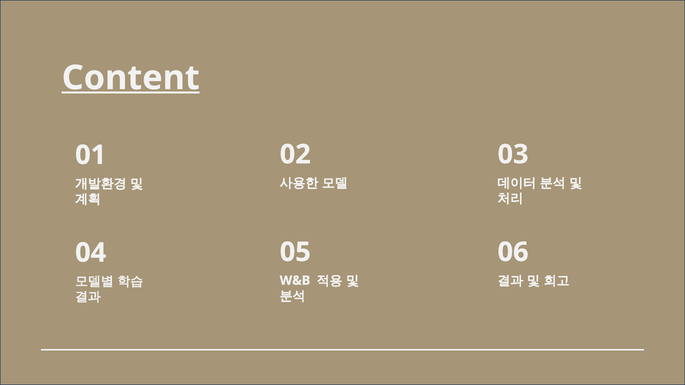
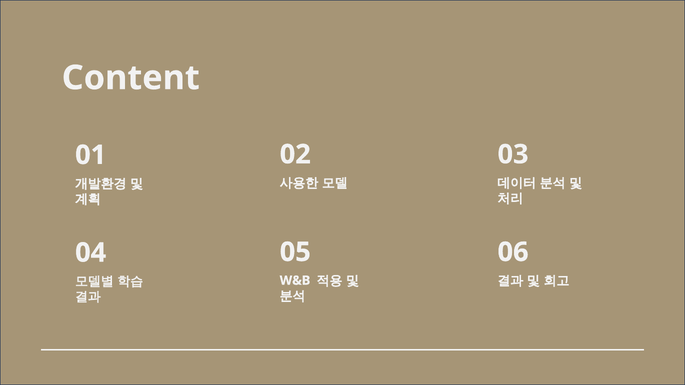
Content underline: present -> none (131, 78)
